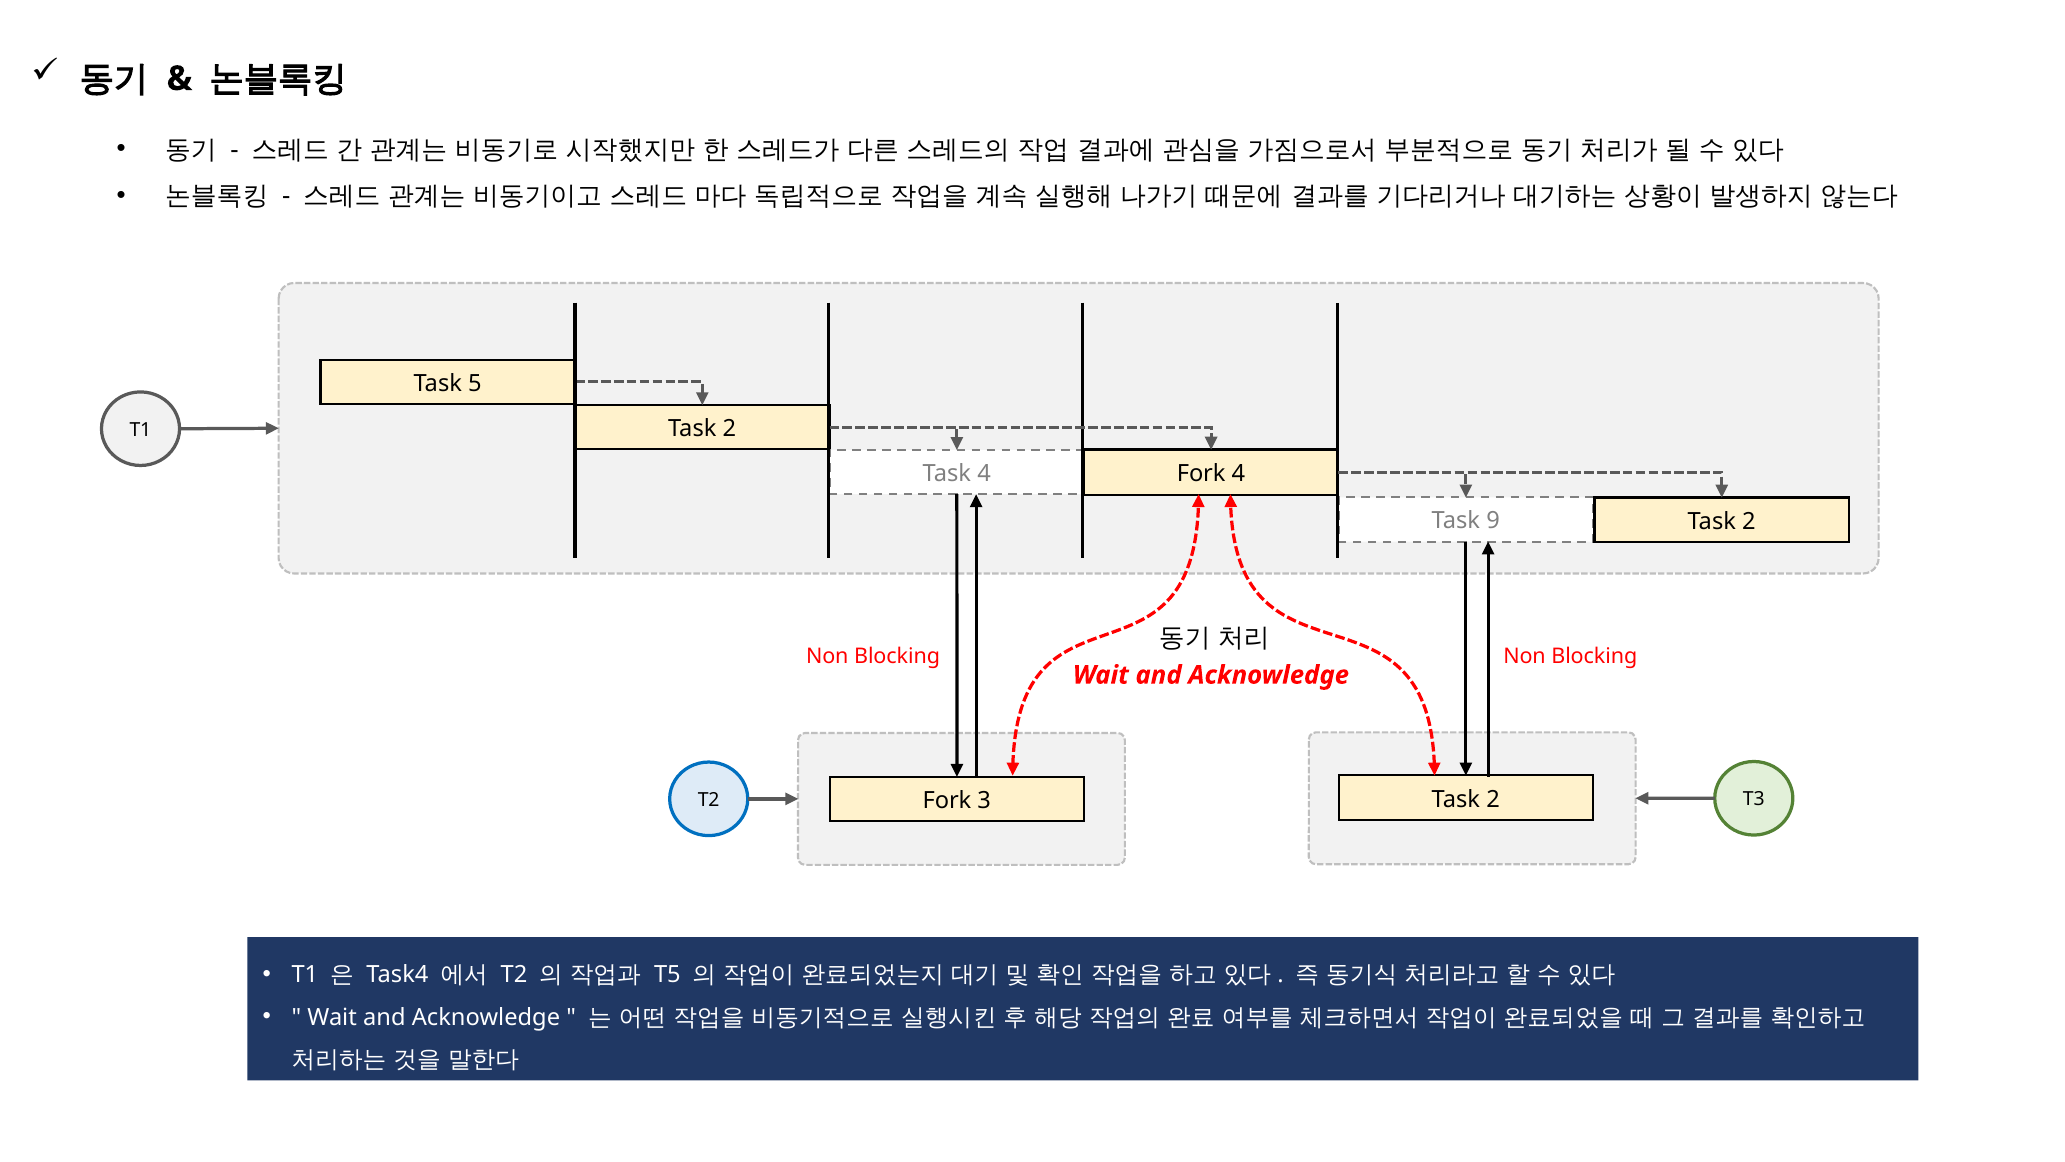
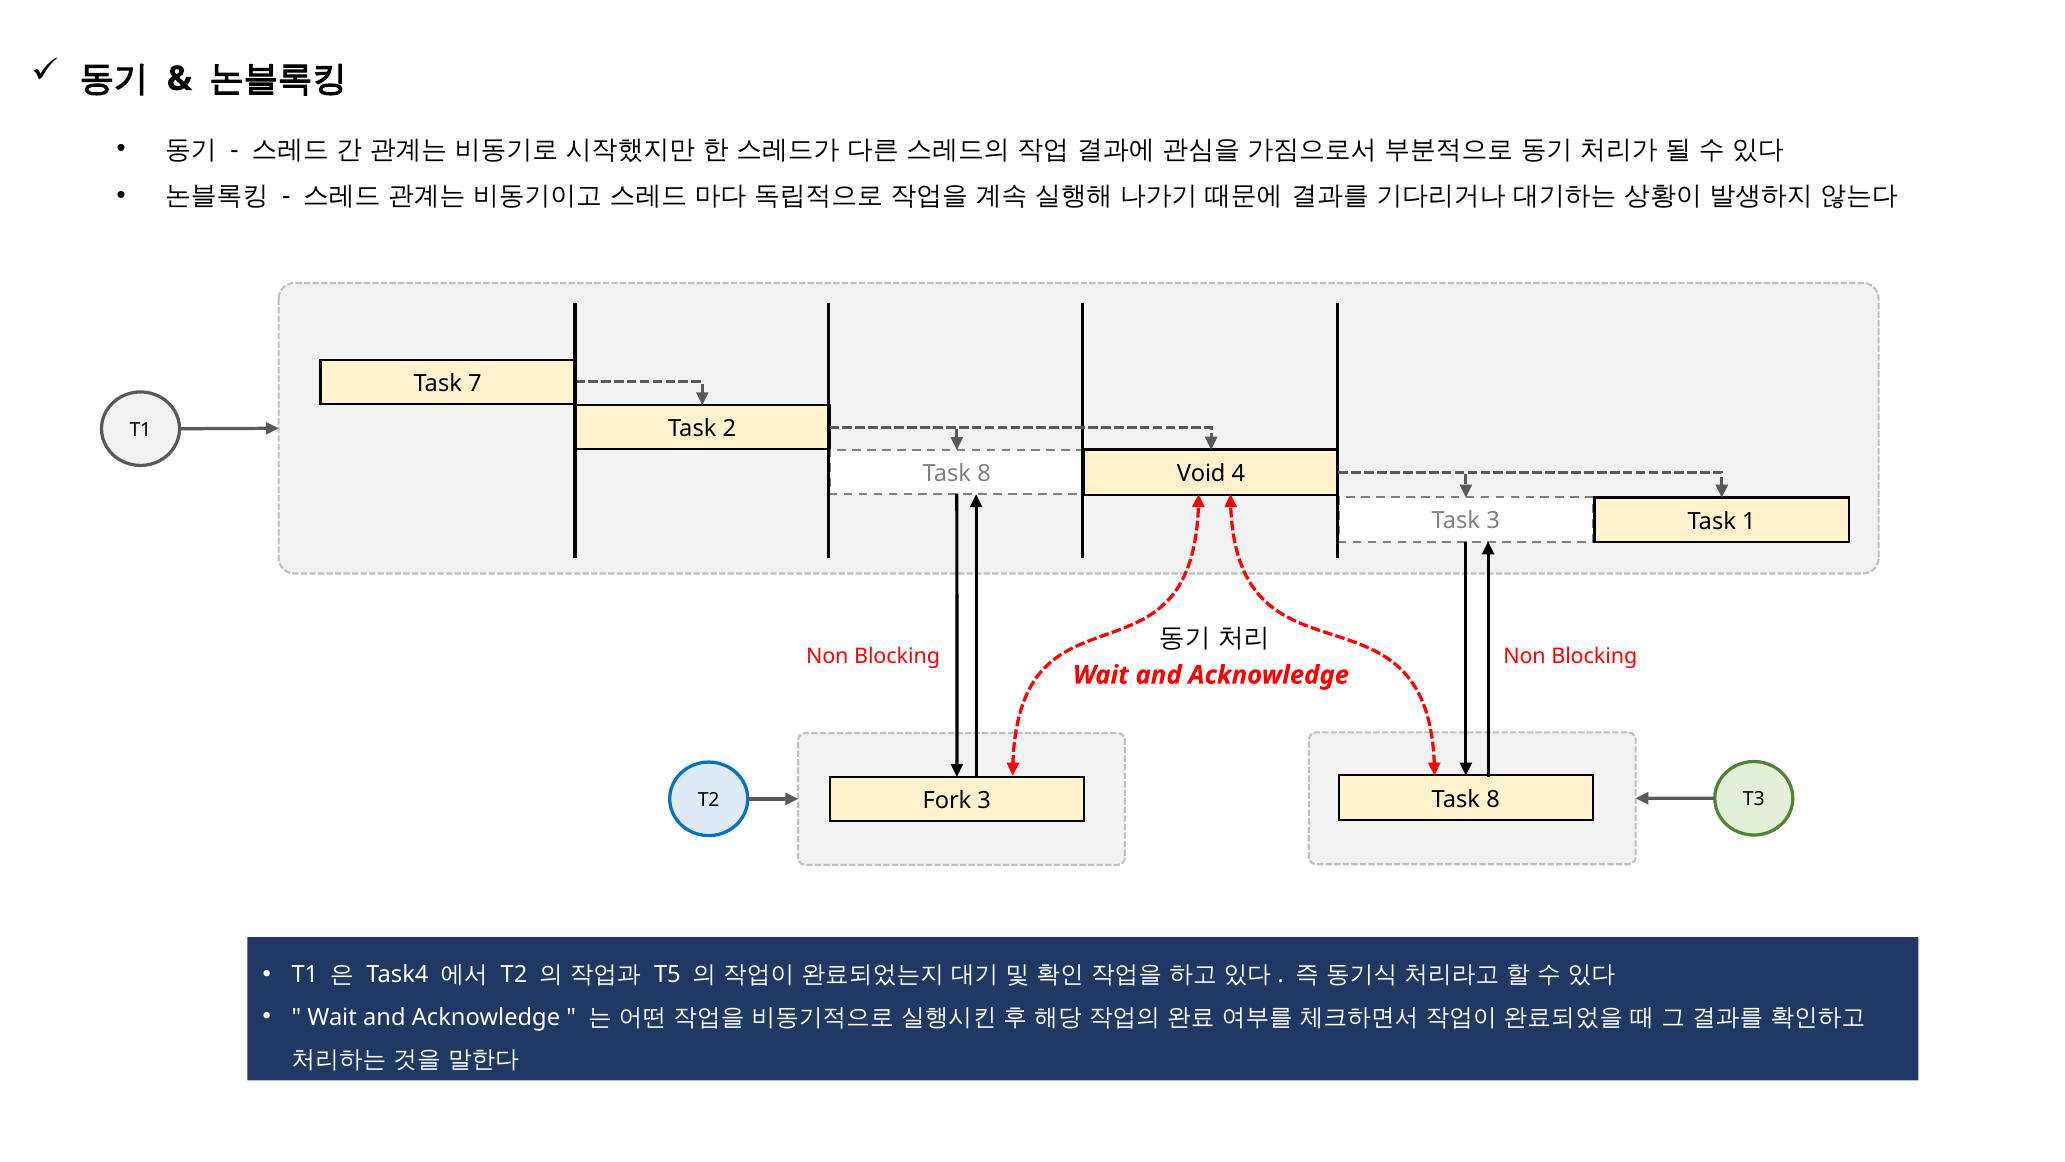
5: 5 -> 7 (475, 383)
4: 4 -> 8 (984, 473)
Fork: Fork -> Void (1201, 474)
Task 9: 9 -> 3 (1493, 521)
2: 2 -> 1 (1749, 521)
2: 2 -> 8 (1493, 799)
